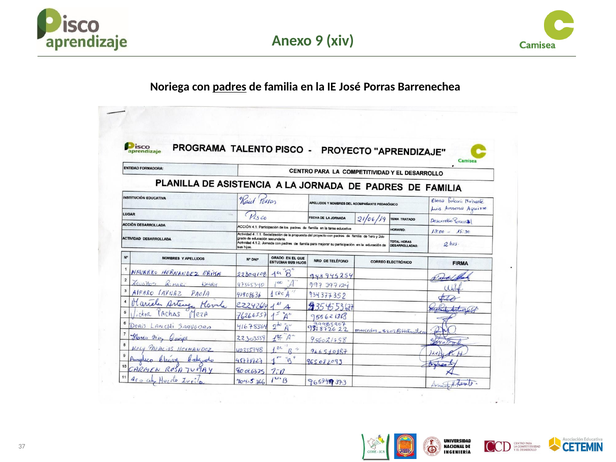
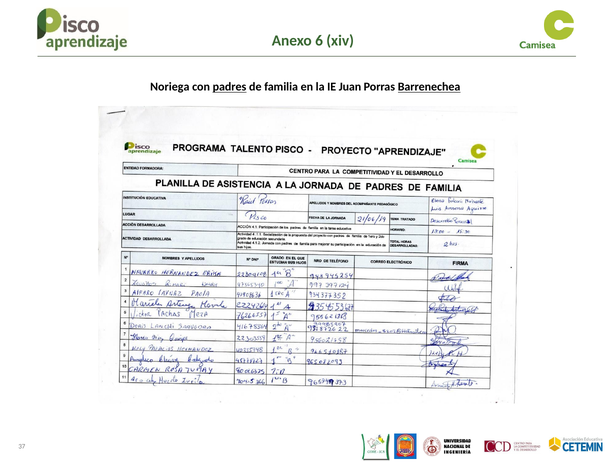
9: 9 -> 6 (319, 41)
José: José -> Juan (350, 87)
Barrenechea underline: none -> present (429, 87)
